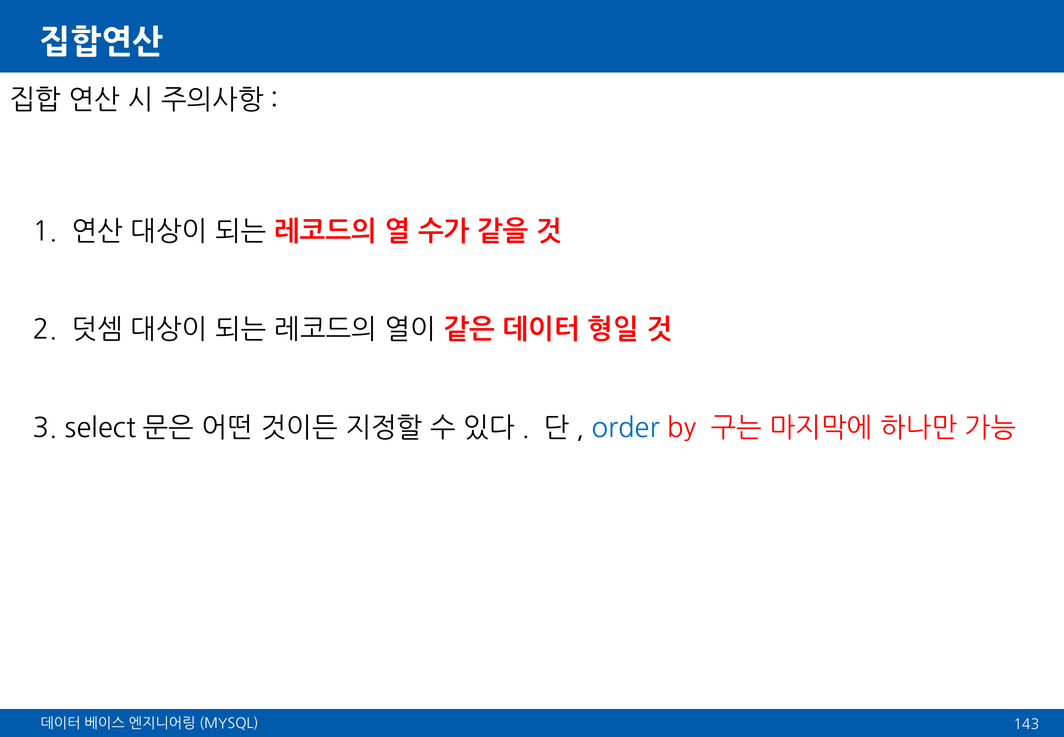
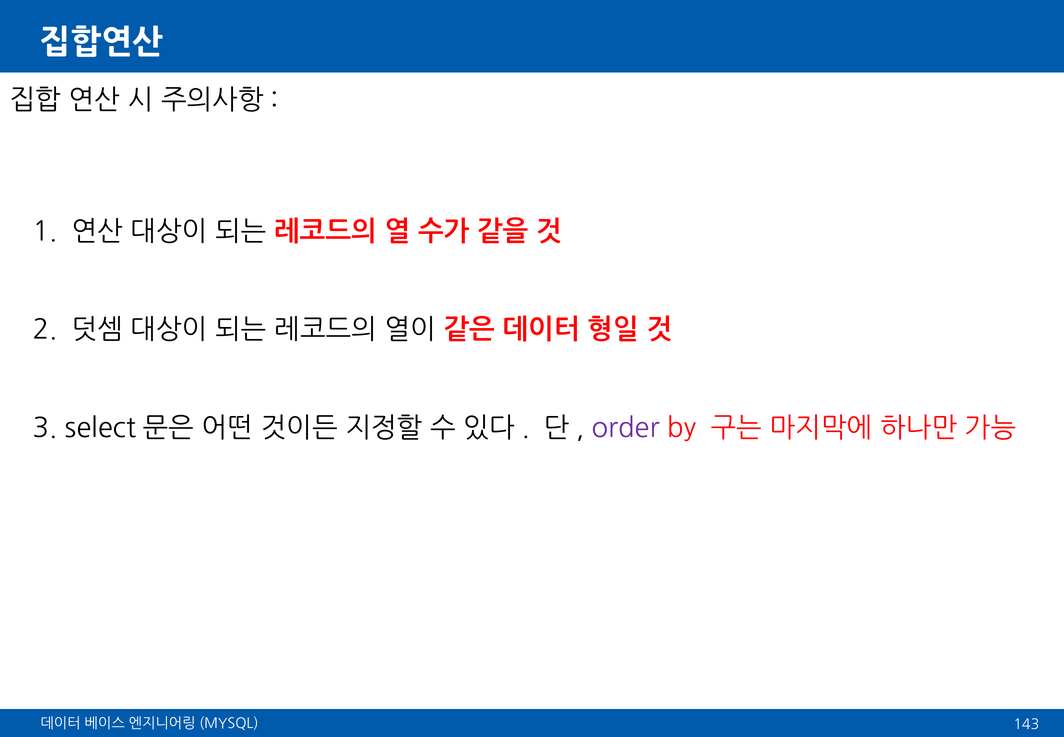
order colour: blue -> purple (626, 428)
